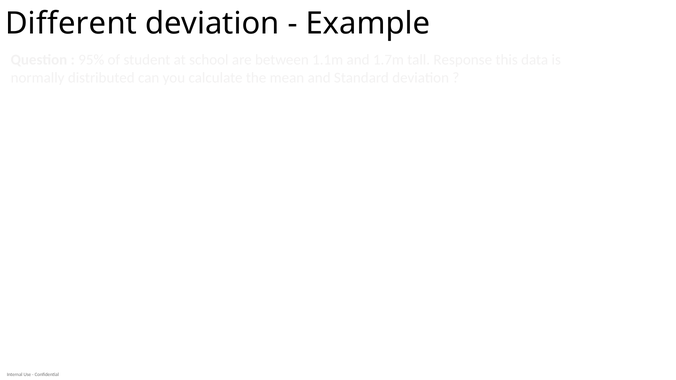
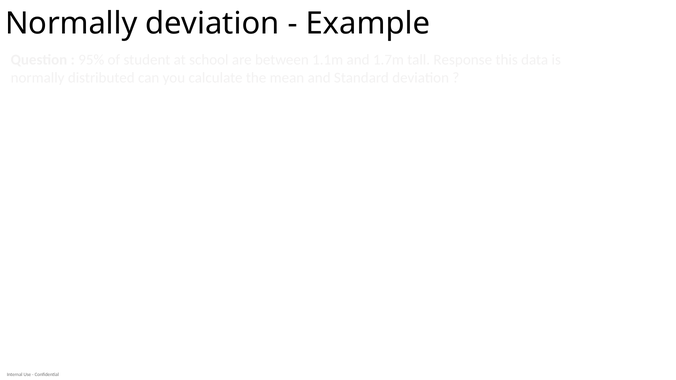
Different: Different -> Normally (71, 23)
